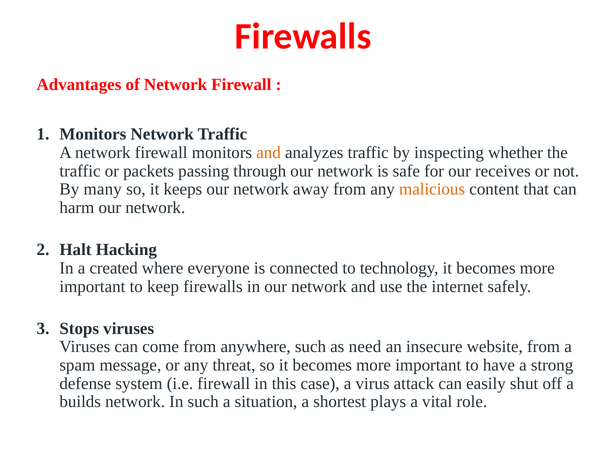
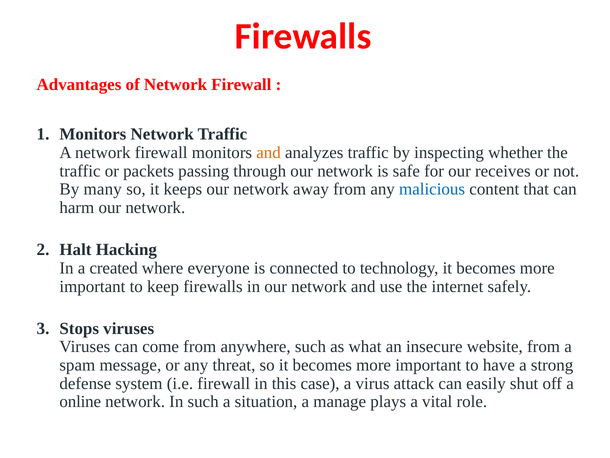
malicious colour: orange -> blue (432, 189)
need: need -> what (365, 346)
builds: builds -> online (80, 401)
shortest: shortest -> manage (340, 401)
